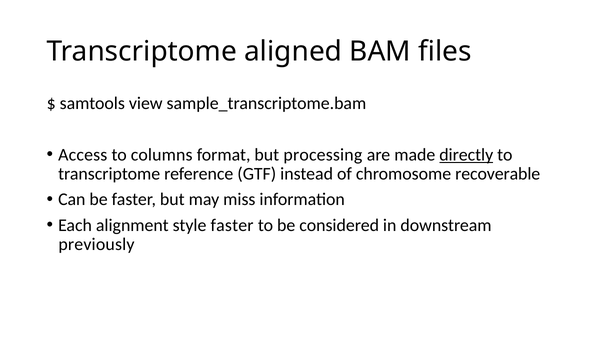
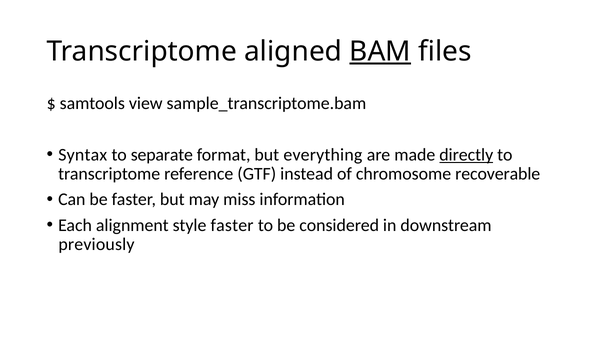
BAM underline: none -> present (380, 51)
Access: Access -> Syntax (83, 155)
columns: columns -> separate (162, 155)
processing: processing -> everything (323, 155)
